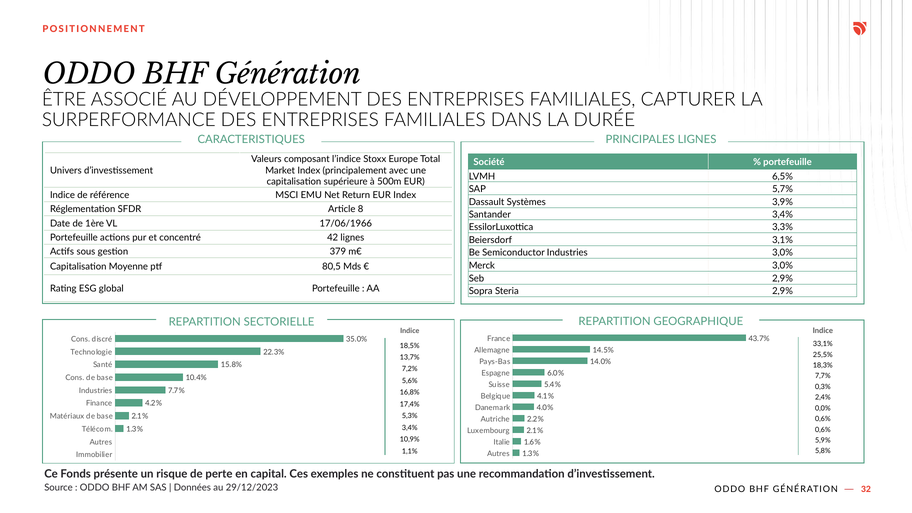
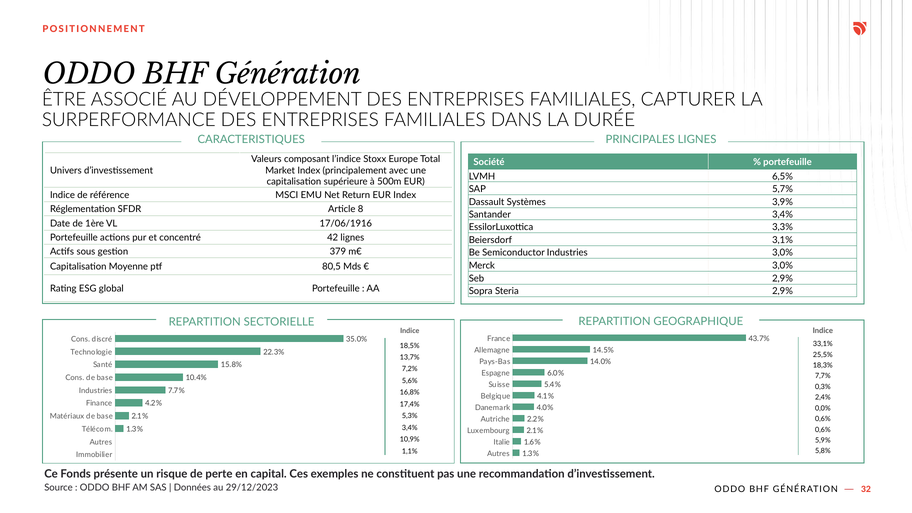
17/06/1966: 17/06/1966 -> 17/06/1916 (346, 223)
